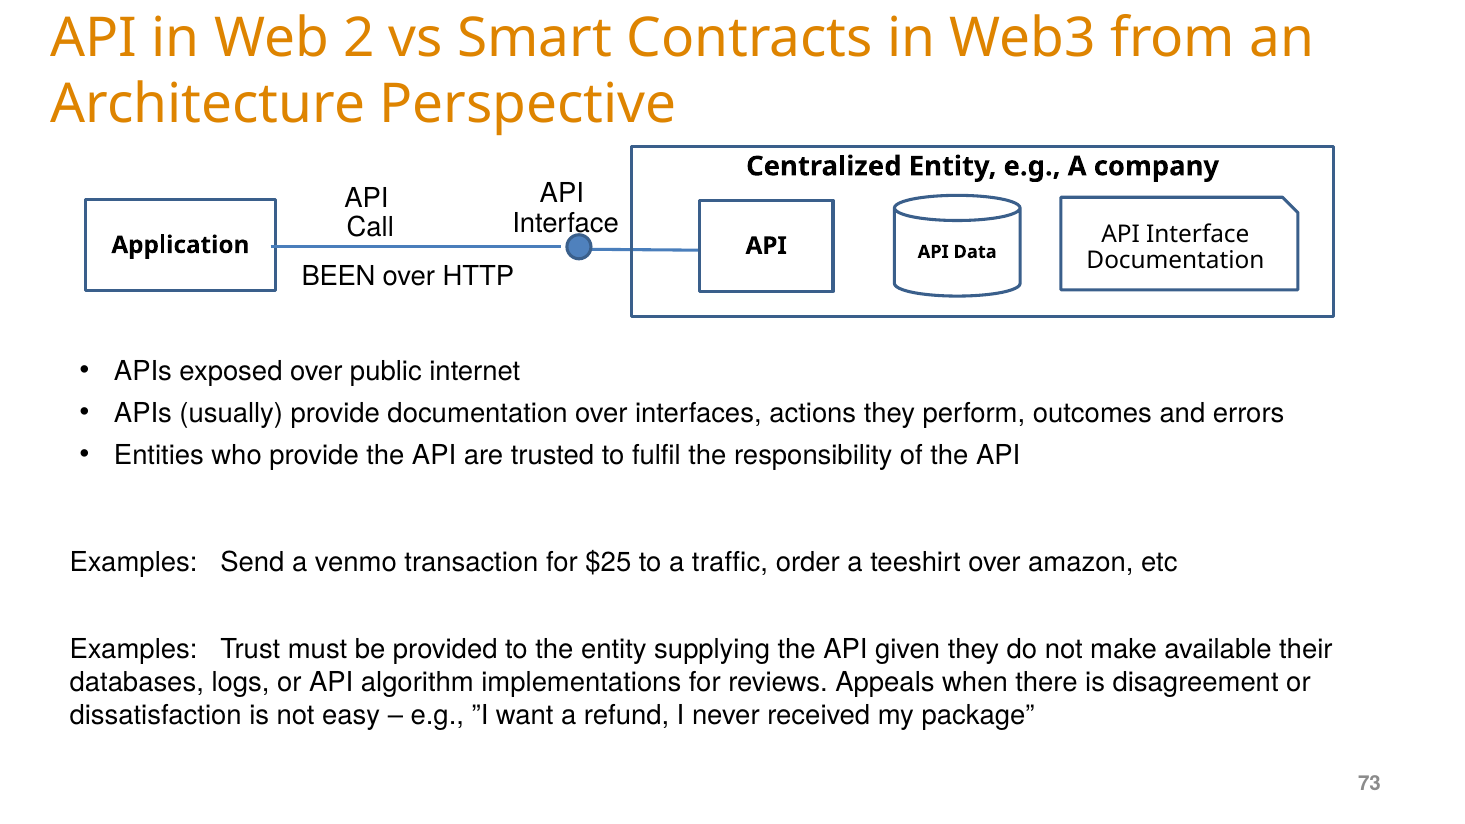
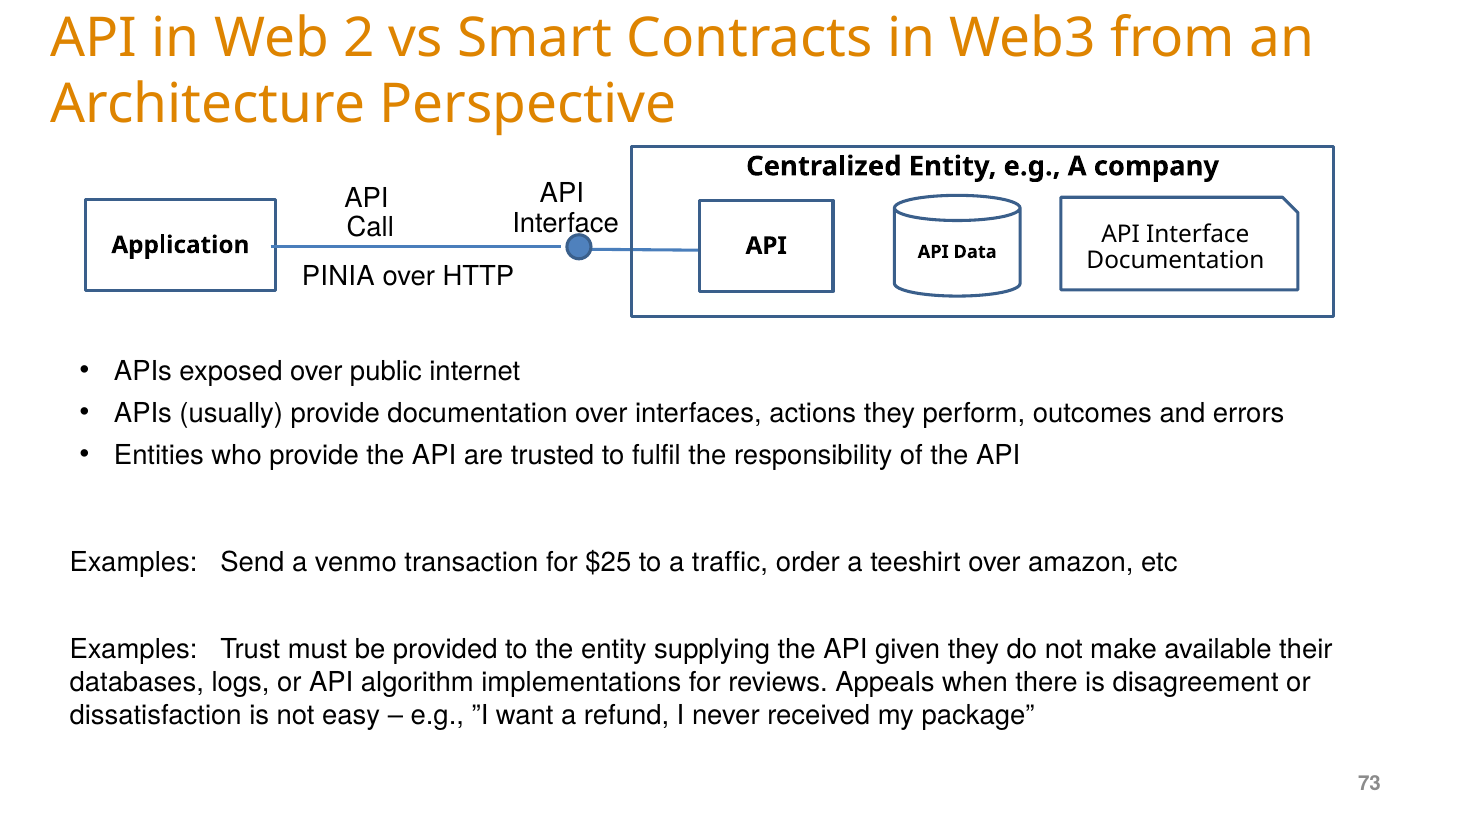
BEEN: BEEN -> PINIA (338, 276)
